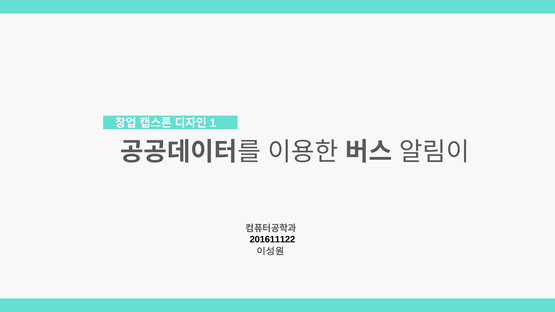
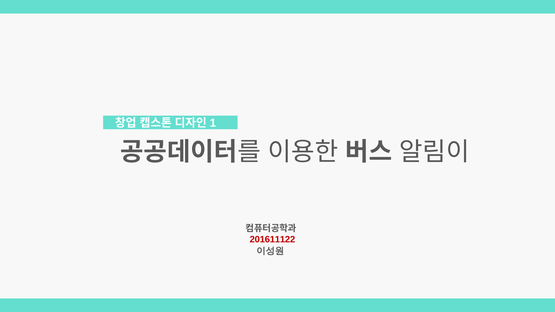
201611122 colour: black -> red (272, 240)
